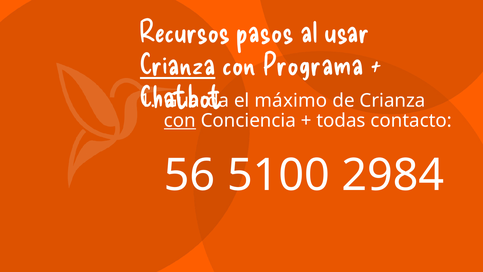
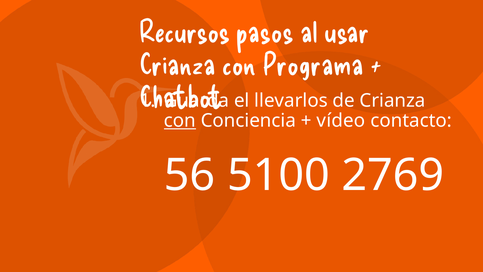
Crianza underline: present -> none (178, 65)
máximo: máximo -> llevarlos (291, 100)
todas: todas -> vídeo (341, 121)
2984: 2984 -> 2769 (393, 175)
